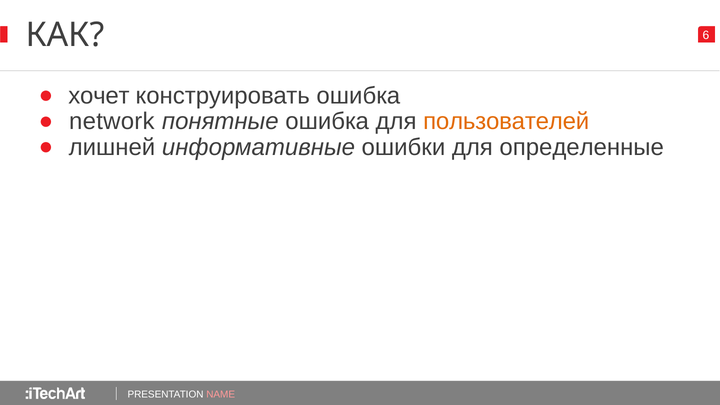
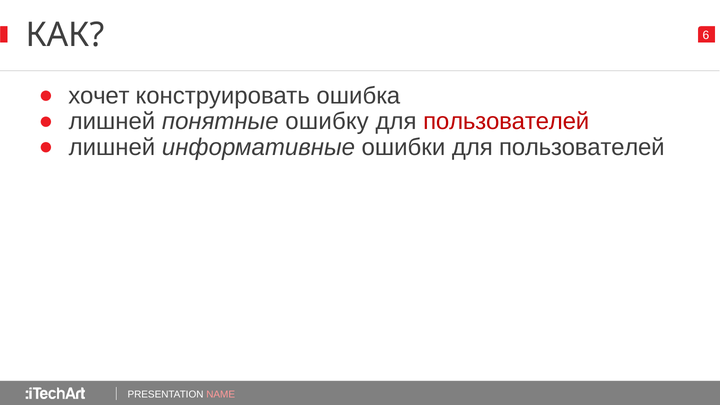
network: network -> лишней (112, 122)
понятные ошибка: ошибка -> ошибку (327, 122)
пользователей colour: orange -> red (506, 122)
ошибки для определенные: определенные -> пользователей (582, 147)
